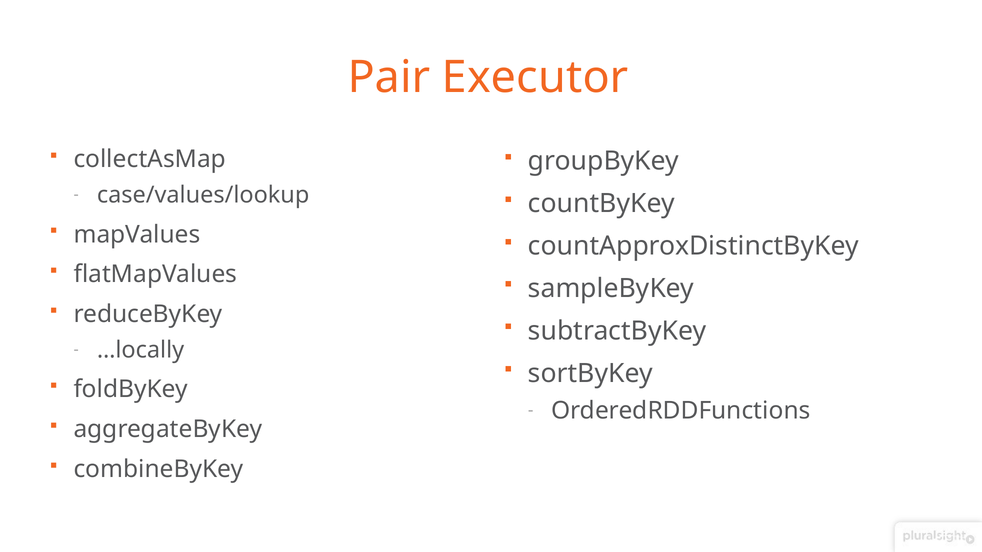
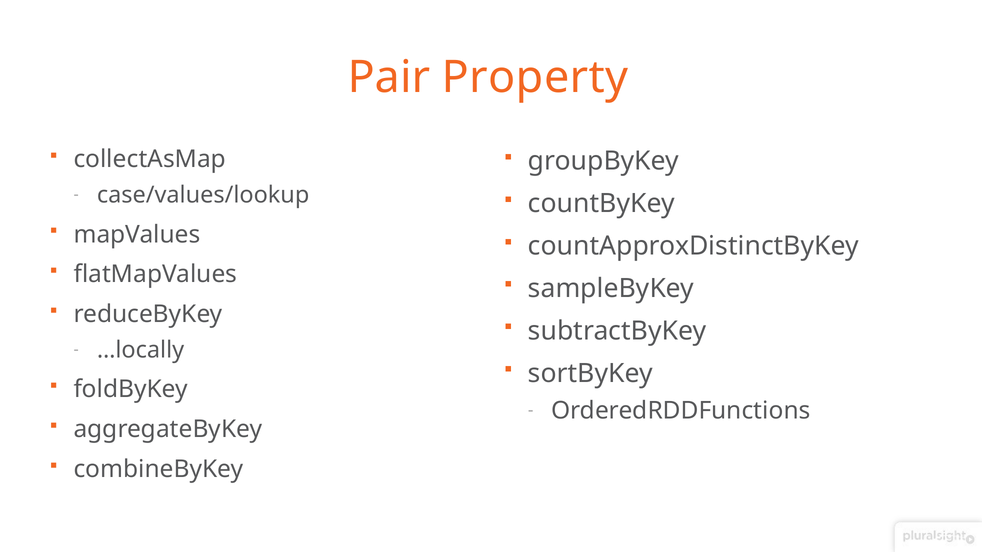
Executor: Executor -> Property (535, 77)
